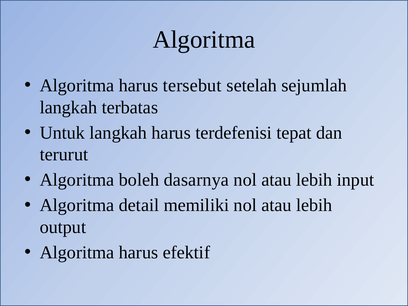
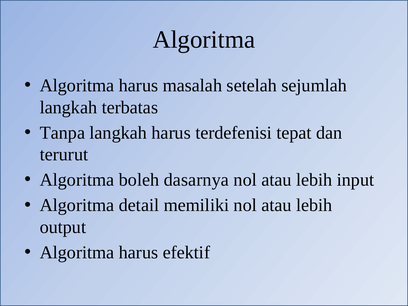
tersebut: tersebut -> masalah (192, 86)
Untuk: Untuk -> Tanpa (62, 133)
